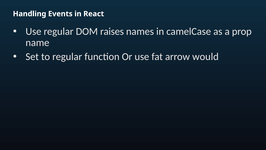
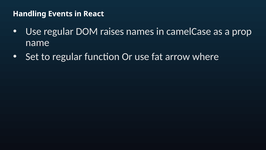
would: would -> where (206, 56)
